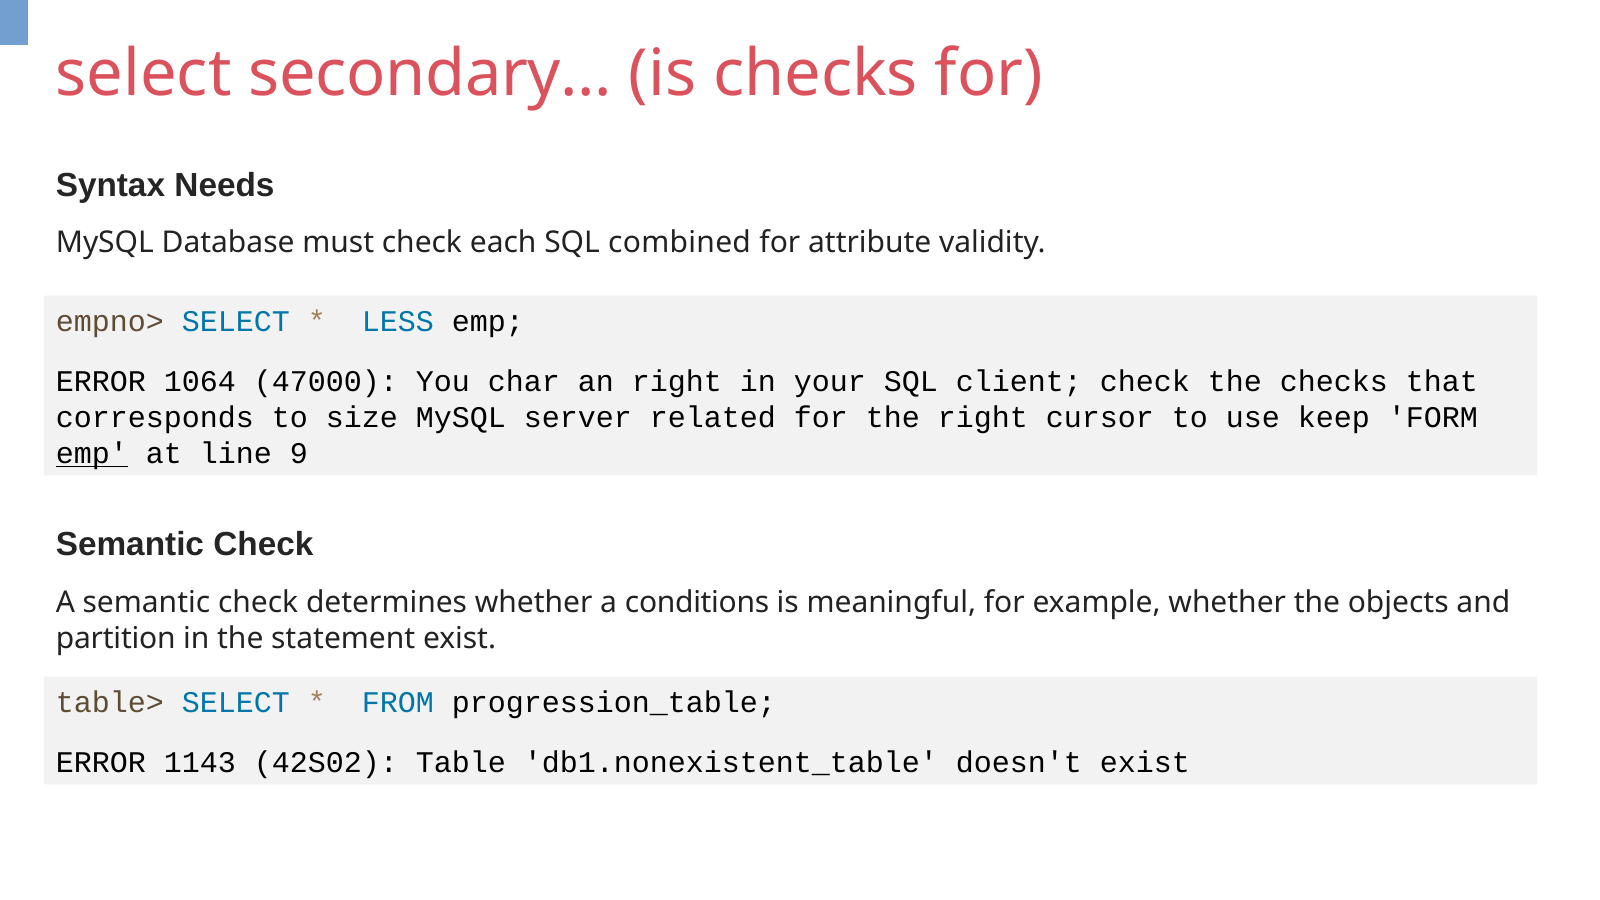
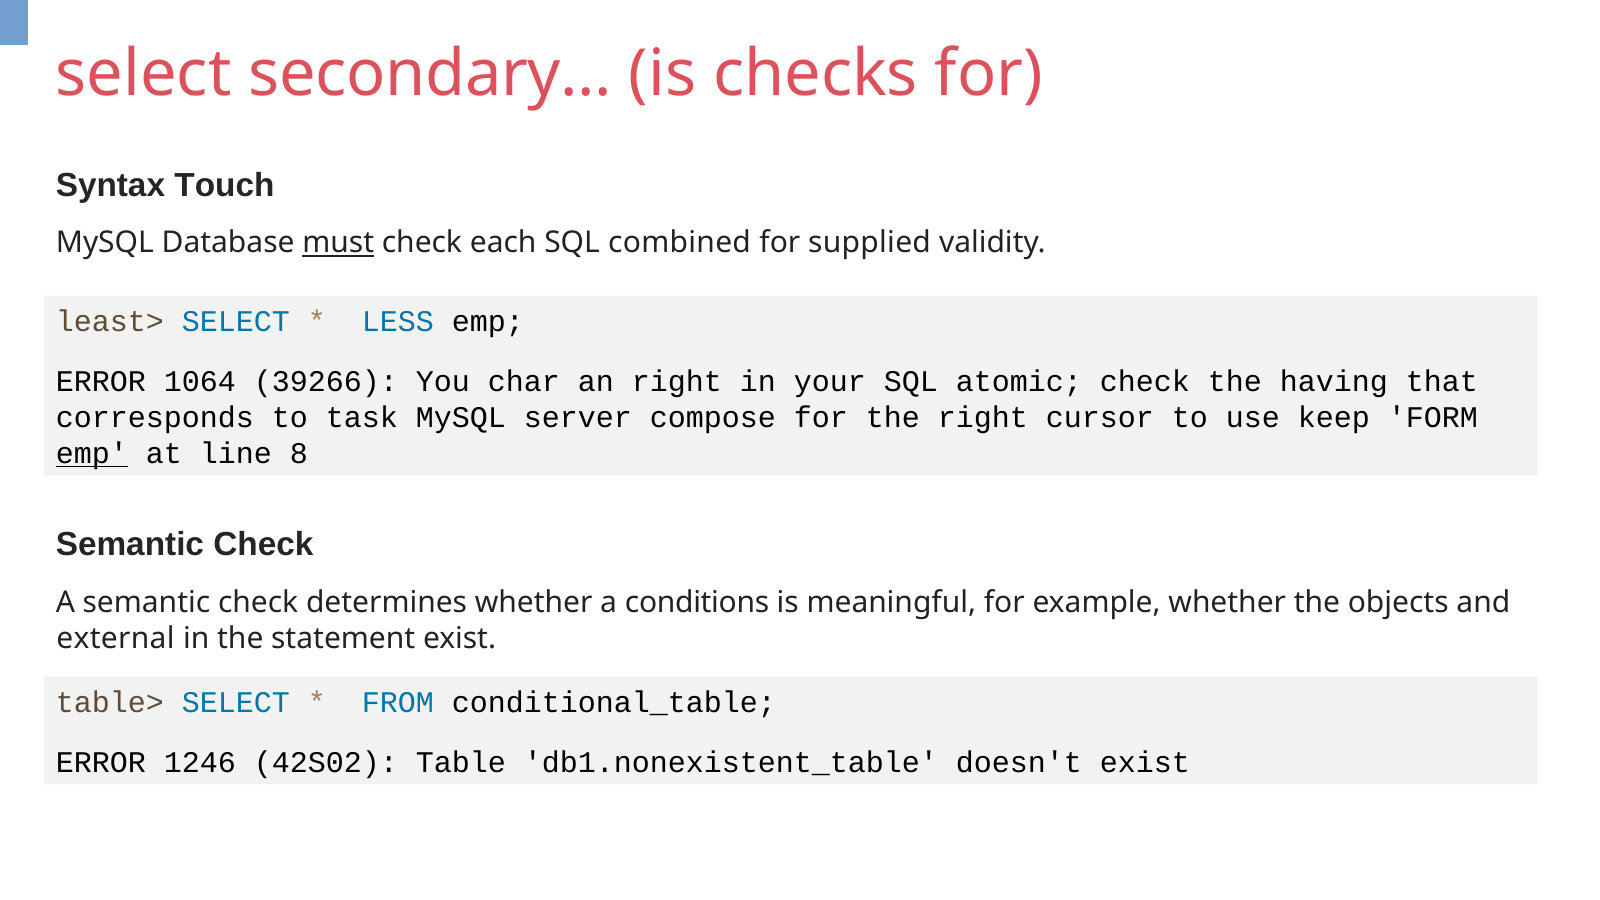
Needs: Needs -> Touch (224, 185)
must underline: none -> present (338, 243)
attribute: attribute -> supplied (870, 243)
empno>: empno> -> least> (110, 322)
47000: 47000 -> 39266 (326, 382)
client: client -> atomic (1019, 382)
the checks: checks -> having (1334, 382)
size: size -> task (362, 418)
related: related -> compose (713, 418)
9: 9 -> 8 (299, 454)
partition: partition -> external (115, 638)
progression_table: progression_table -> conditional_table (614, 703)
1143: 1143 -> 1246 (200, 763)
